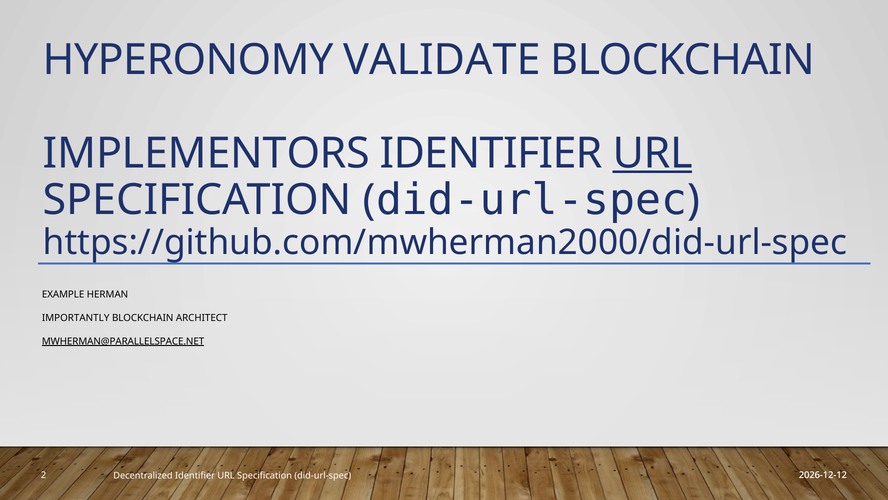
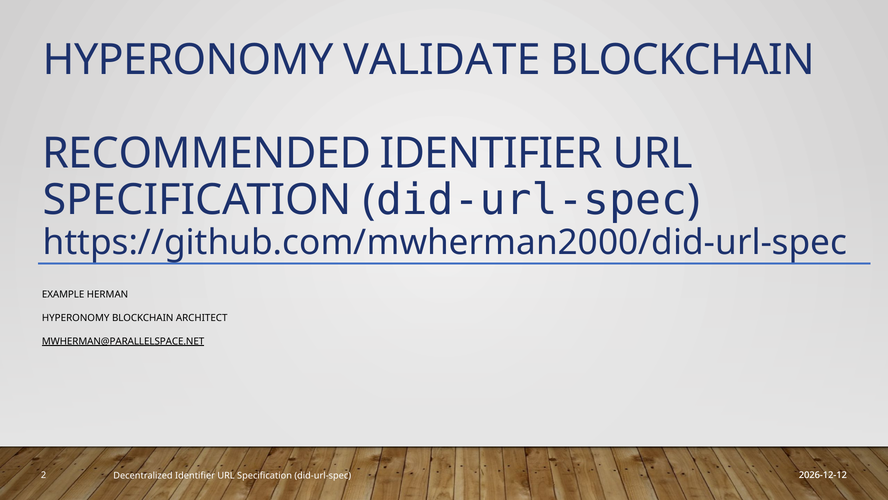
IMPLEMENTORS: IMPLEMENTORS -> RECOMMENDED (207, 153)
URL underline: present -> none (653, 153)
IMPORTANTLY: IMPORTANTLY -> HYPERONOMY (76, 318)
